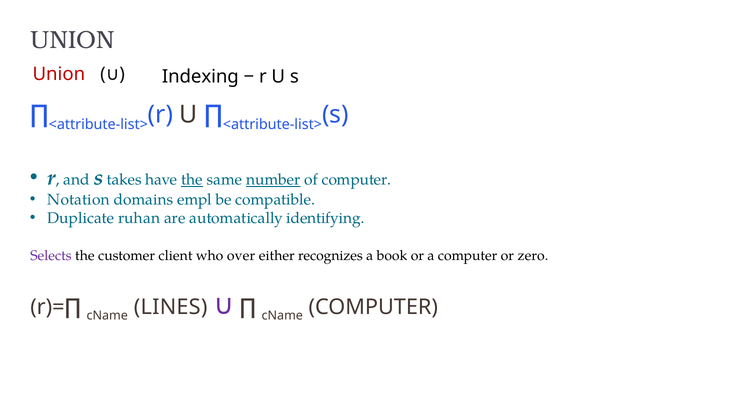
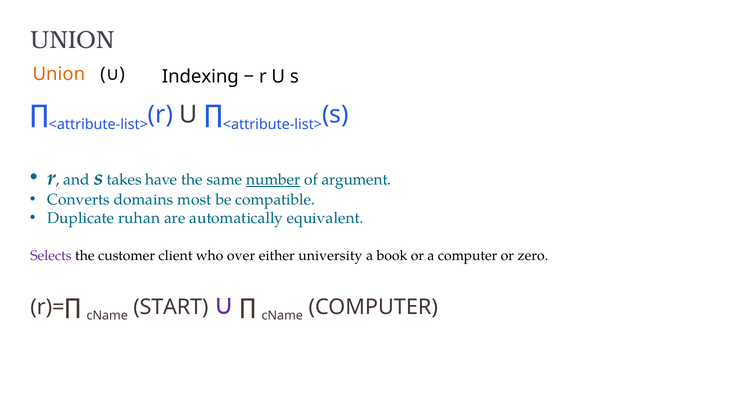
Union colour: red -> orange (59, 74)
the underline: present -> none (192, 180)
of computer: computer -> argument (357, 180)
Notation: Notation -> Converts (79, 200)
empl: empl -> most (194, 200)
identifying: identifying -> equivalent (325, 218)
recognizes: recognizes -> university (330, 256)
LINES: LINES -> START (171, 308)
